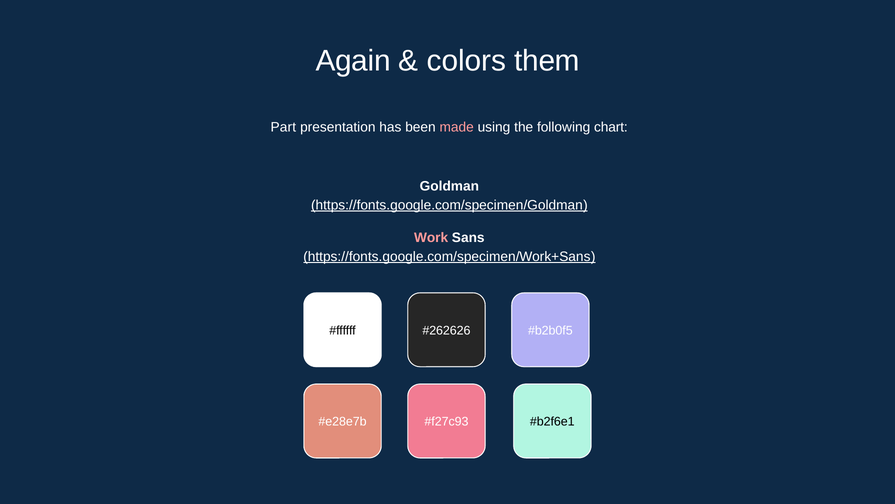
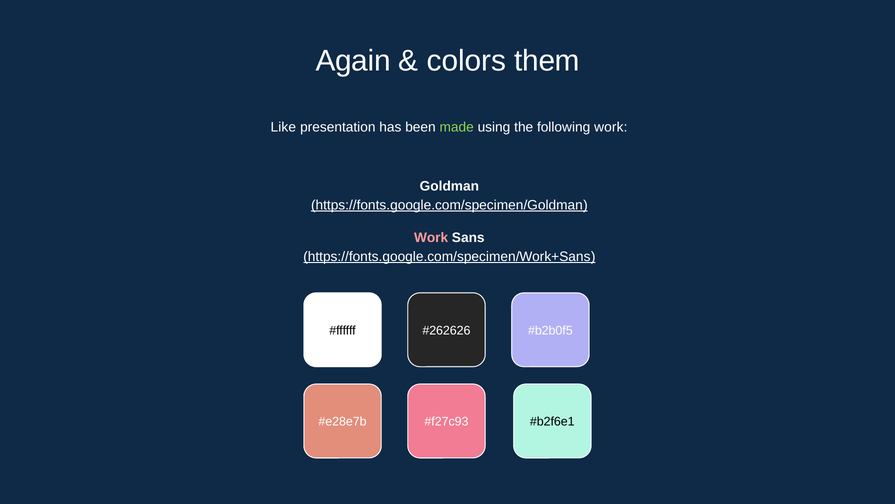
Part: Part -> Like (283, 127)
made colour: pink -> light green (457, 127)
following chart: chart -> work (611, 127)
